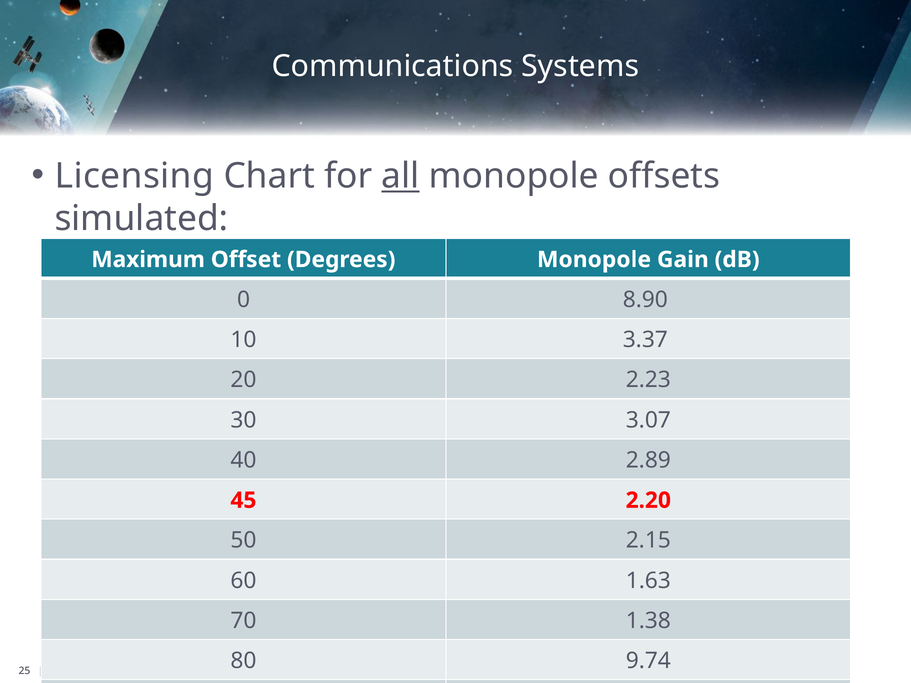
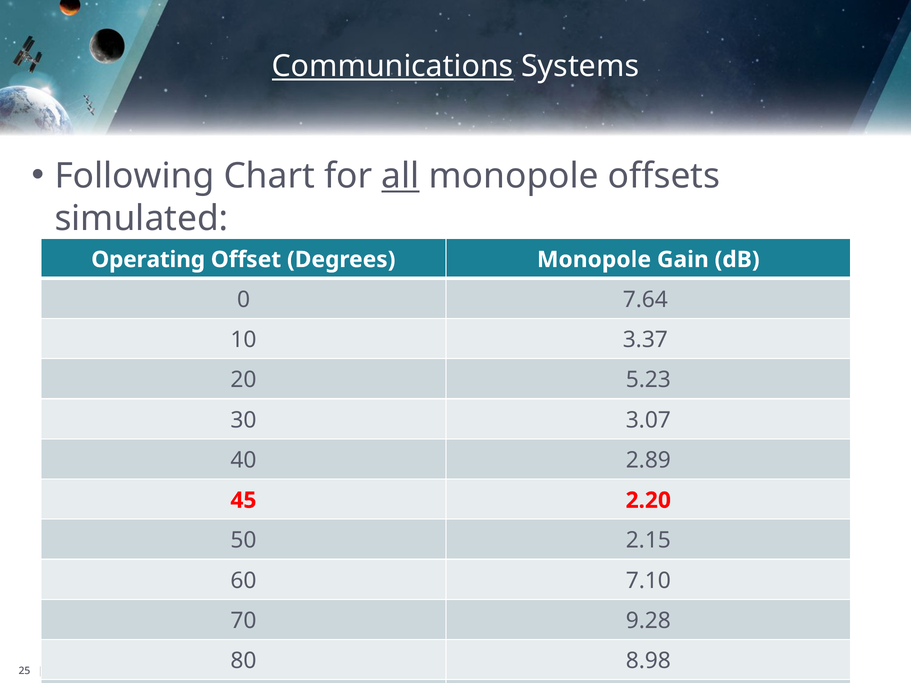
Communications underline: none -> present (393, 66)
Licensing: Licensing -> Following (134, 176)
Maximum: Maximum -> Operating (148, 260)
8.90: 8.90 -> 7.64 (645, 300)
2.23: 2.23 -> 5.23 (648, 380)
1.63: 1.63 -> 7.10 (648, 581)
1.38: 1.38 -> 9.28 (648, 621)
9.74: 9.74 -> 8.98 (648, 661)
